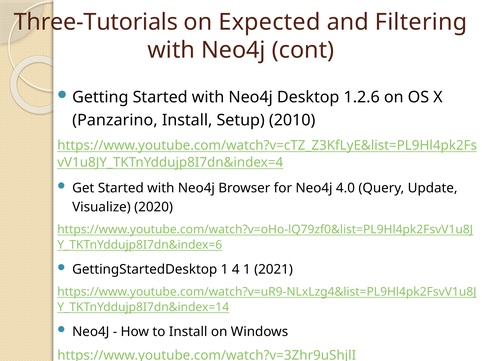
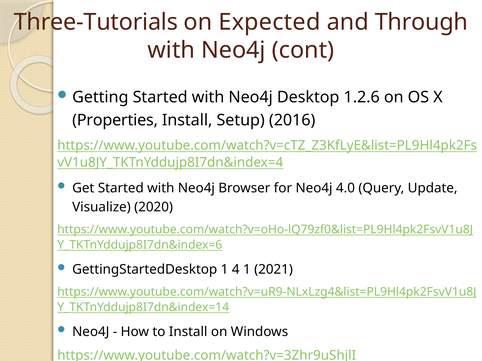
Filtering: Filtering -> Through (421, 22)
Panzarino: Panzarino -> Properties (115, 120)
2010: 2010 -> 2016 (292, 120)
